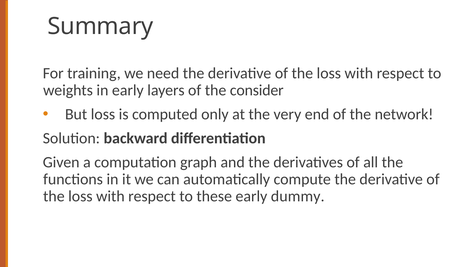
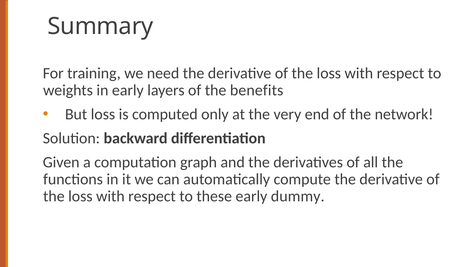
consider: consider -> benefits (257, 90)
